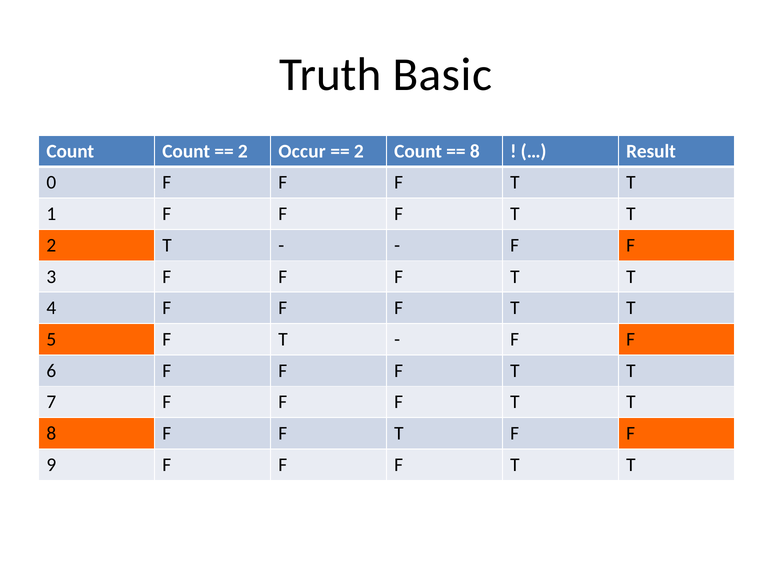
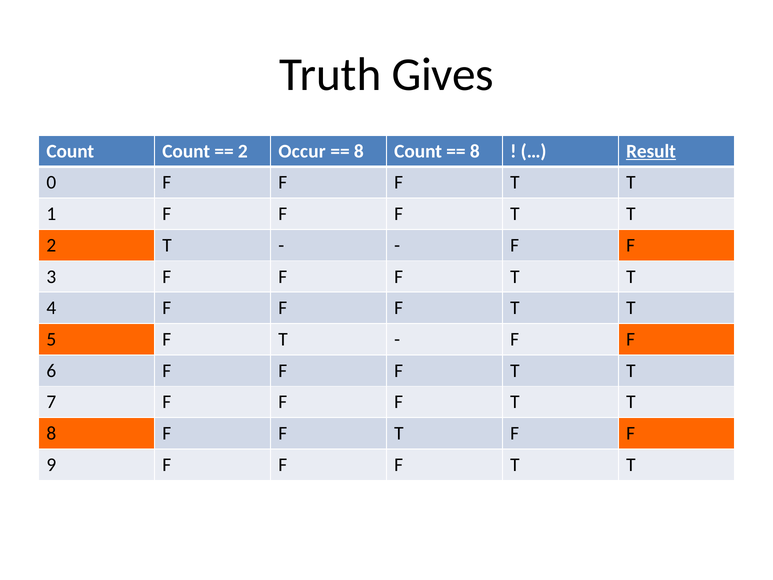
Basic: Basic -> Gives (443, 75)
2: 2 -> 8 (359, 151)
Result underline: none -> present (651, 151)
